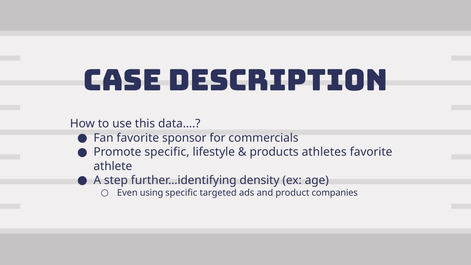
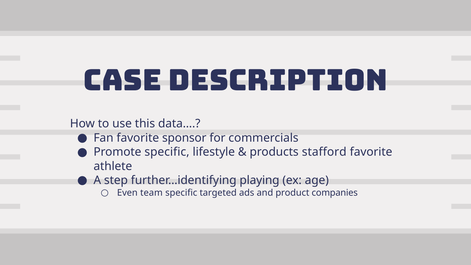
athletes: athletes -> stafford (324, 152)
density: density -> playing (260, 180)
using: using -> team (151, 193)
